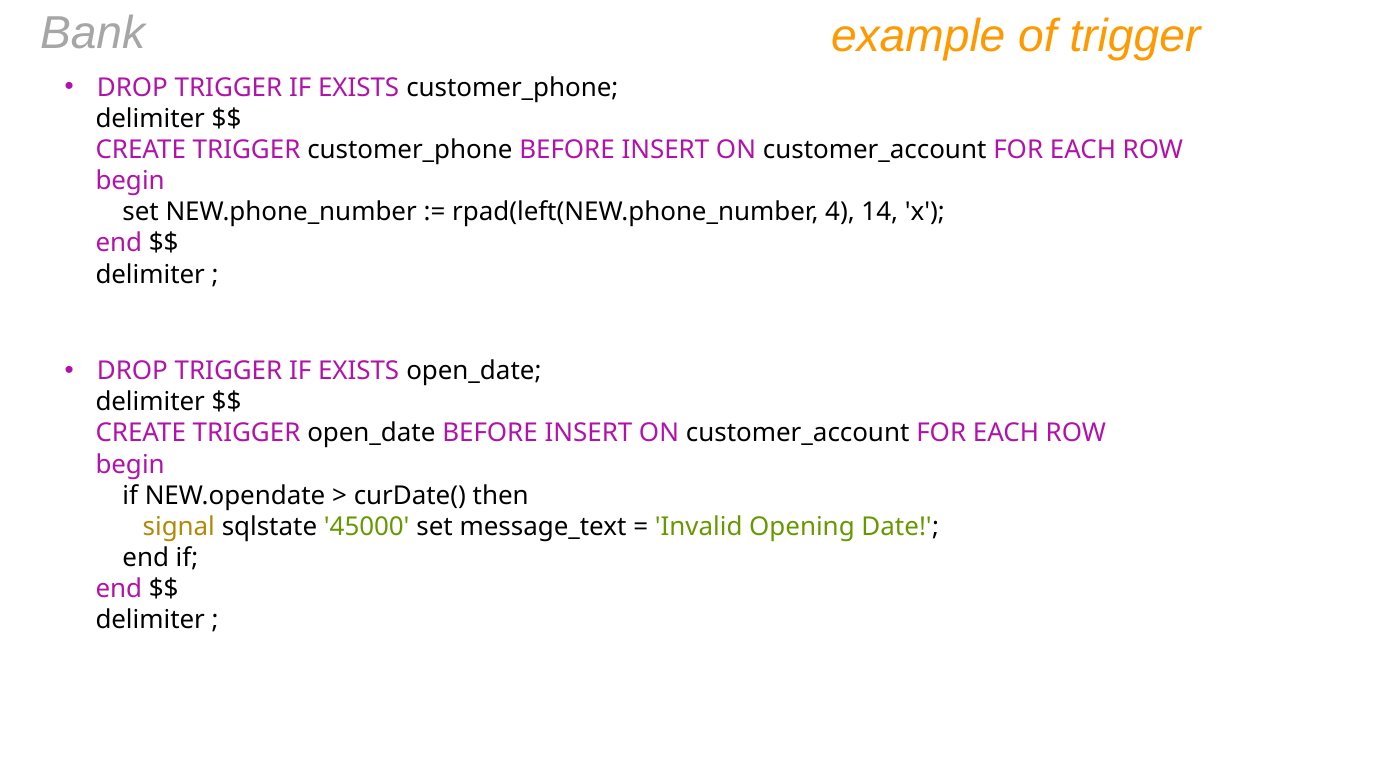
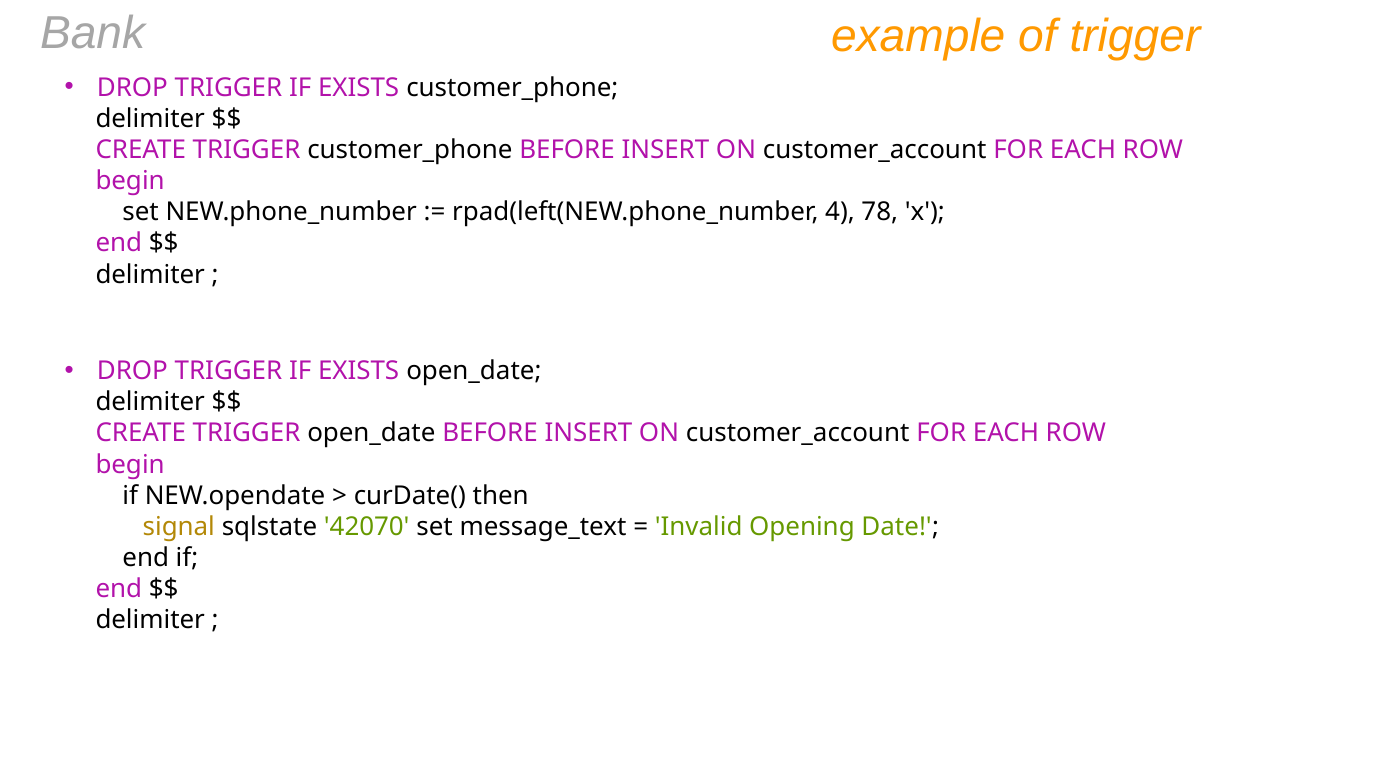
14: 14 -> 78 (880, 212)
45000: 45000 -> 42070 (367, 527)
